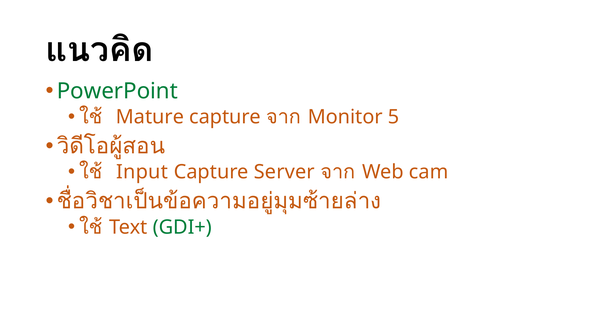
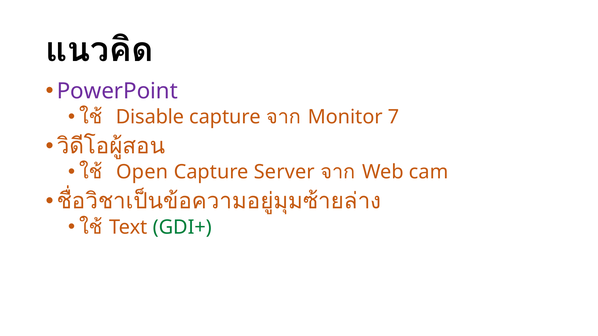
PowerPoint colour: green -> purple (117, 91)
Mature: Mature -> Disable (150, 117)
5: 5 -> 7 (394, 117)
Input: Input -> Open (142, 172)
